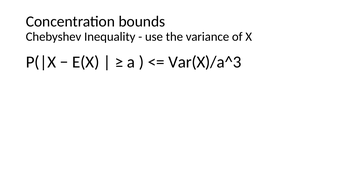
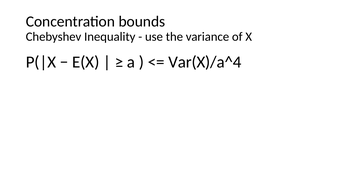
Var(X)/a^3: Var(X)/a^3 -> Var(X)/a^4 (205, 62)
